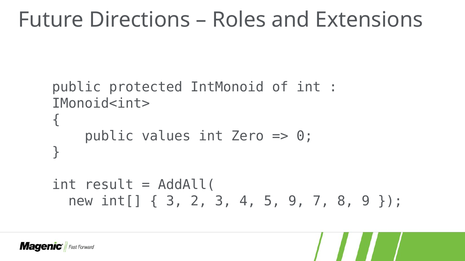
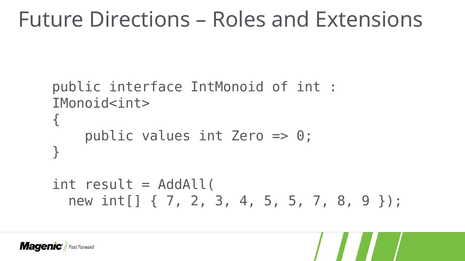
protected: protected -> interface (146, 87)
3: 3 -> 7 (174, 201)
5 9: 9 -> 5 (296, 201)
